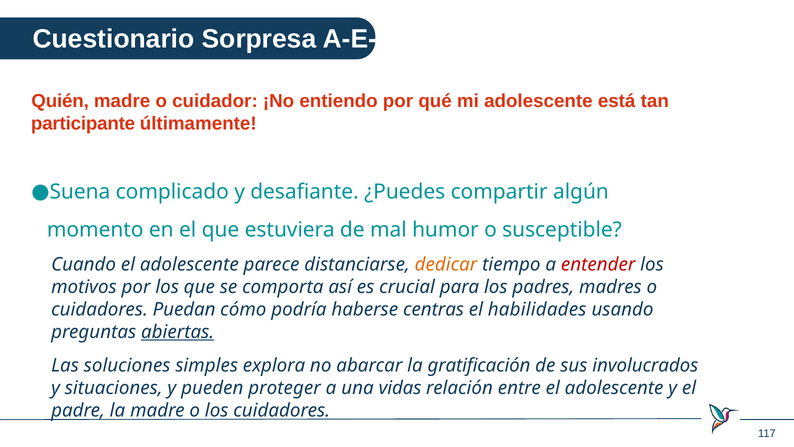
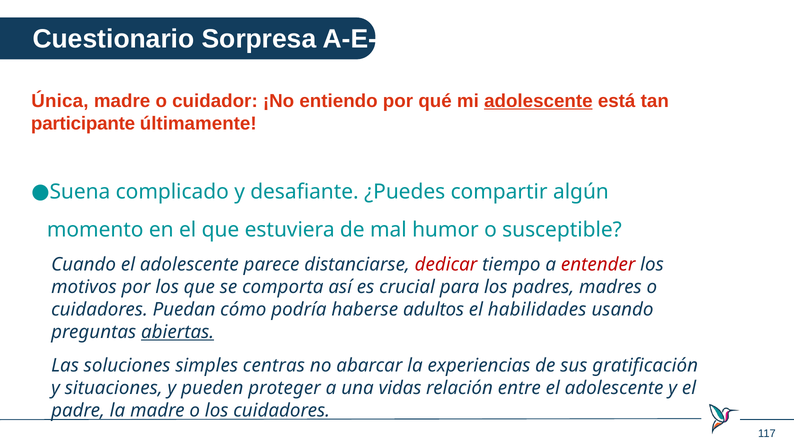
Quién: Quién -> Única (60, 101)
adolescente underline: none -> present (538, 101)
dedicar colour: orange -> red (446, 264)
centras: centras -> adultos (434, 309)
explora: explora -> centras (274, 365)
gratificación: gratificación -> experiencias (479, 365)
involucrados: involucrados -> gratificación (645, 365)
